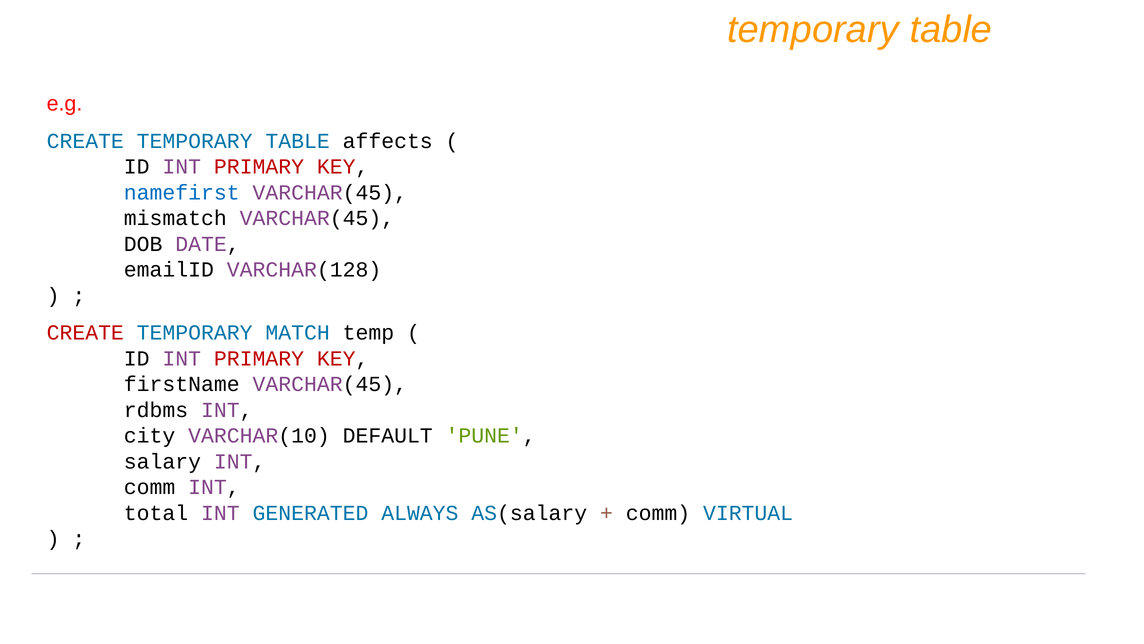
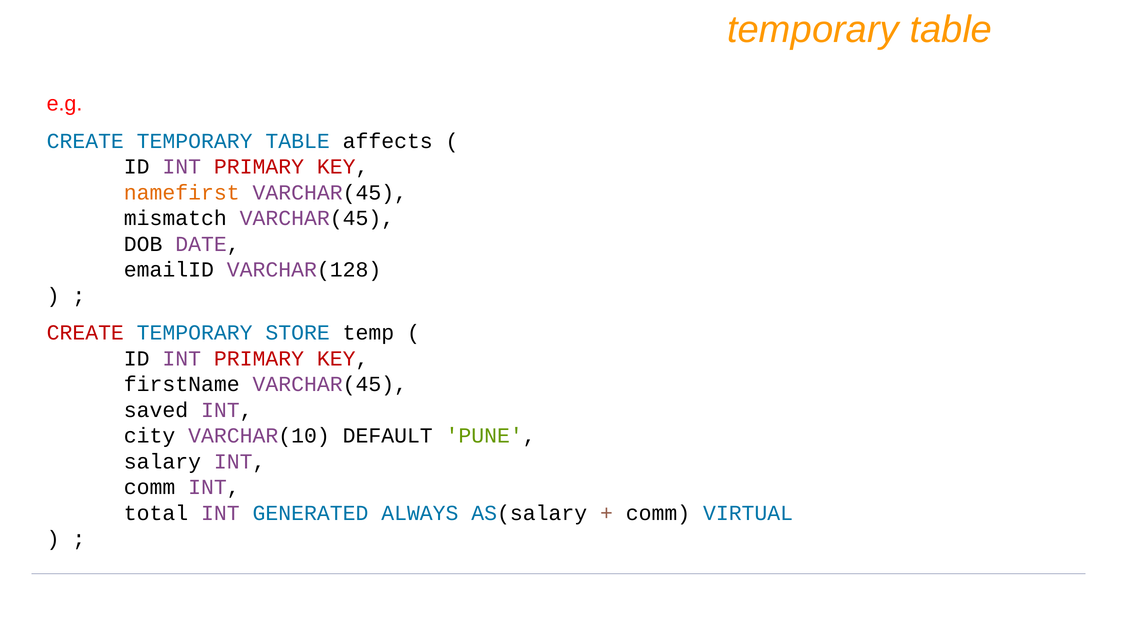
namefirst colour: blue -> orange (182, 192)
MATCH: MATCH -> STORE (298, 333)
rdbms: rdbms -> saved (156, 410)
